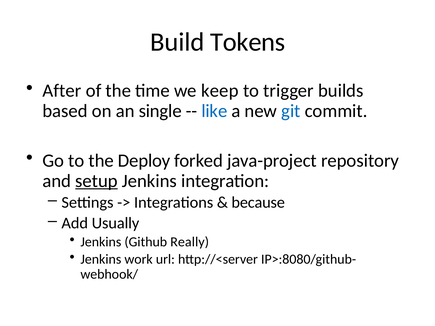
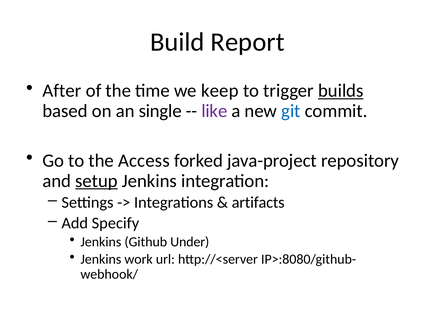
Tokens: Tokens -> Report (248, 42)
builds underline: none -> present (341, 91)
like colour: blue -> purple (214, 111)
Deploy: Deploy -> Access (144, 161)
because: because -> artifacts (258, 203)
Usually: Usually -> Specify (115, 223)
Really: Really -> Under (190, 242)
